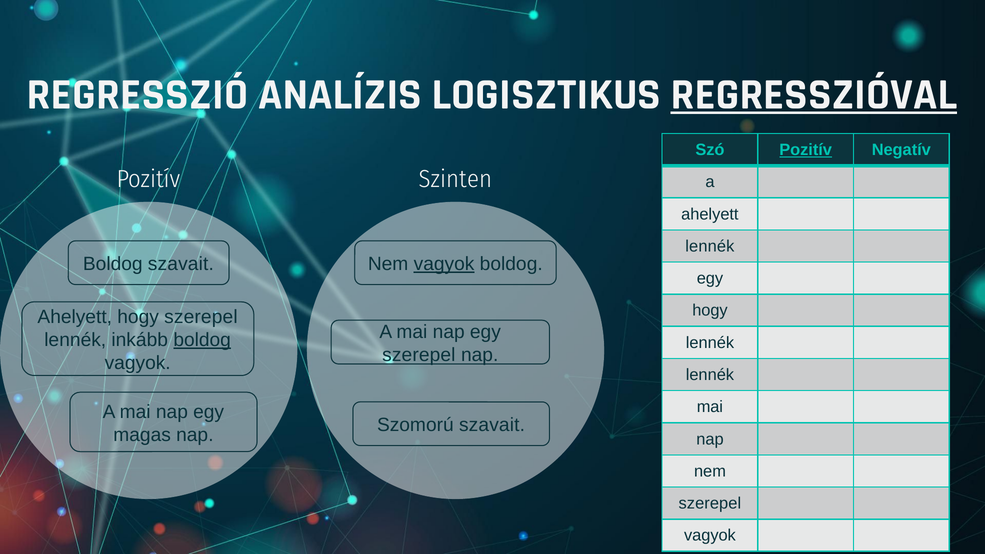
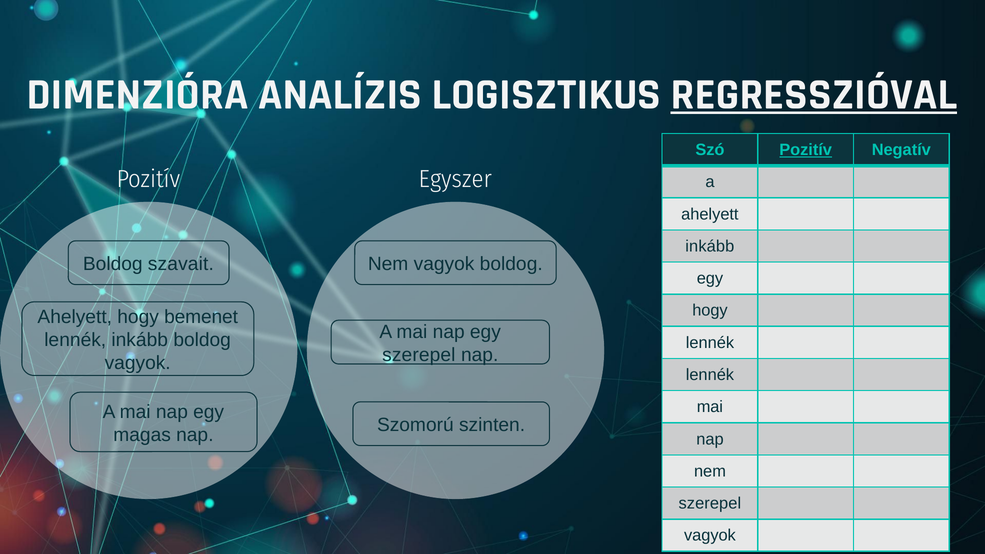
REGRESSZIÓ: REGRESSZIÓ -> DIMENZIÓRA (138, 94)
Szinten: Szinten -> Egyszer (455, 179)
lennék: lennék -> inkább (710, 246)
vagyok underline: present -> none (444, 264)
hogy szerepel: szerepel -> bemenet (201, 317)
boldog underline: present -> none (202, 340)
Szomorú szavait: szavait -> szinten (492, 425)
